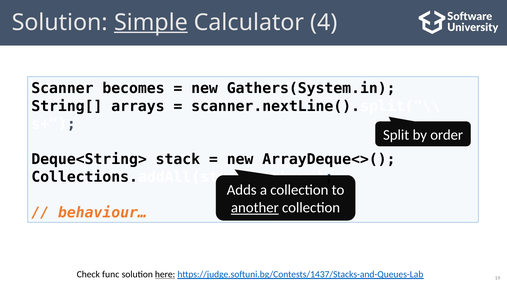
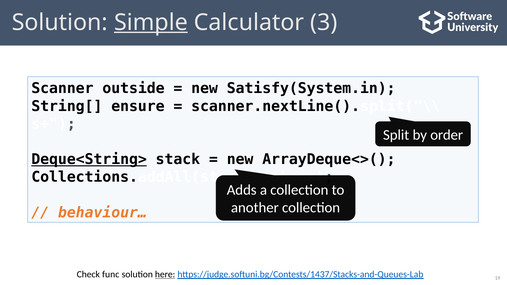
4: 4 -> 3 (324, 22)
becomes: becomes -> outside (133, 88)
Gathers(System.in: Gathers(System.in -> Satisfy(System.in (311, 88)
arrays: arrays -> ensure (138, 106)
Deque<String> underline: none -> present (89, 159)
another underline: present -> none (255, 208)
